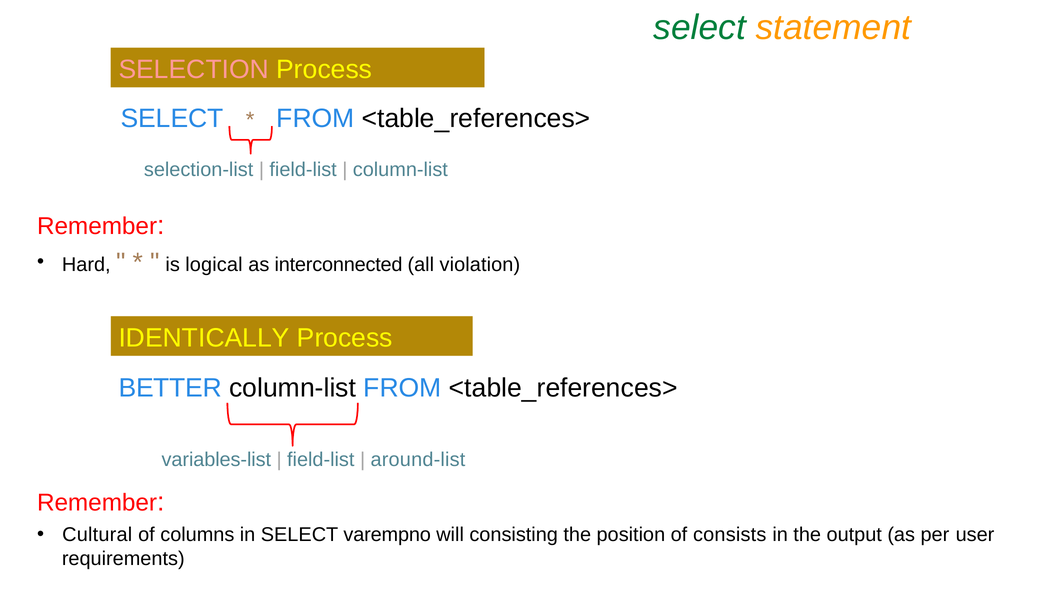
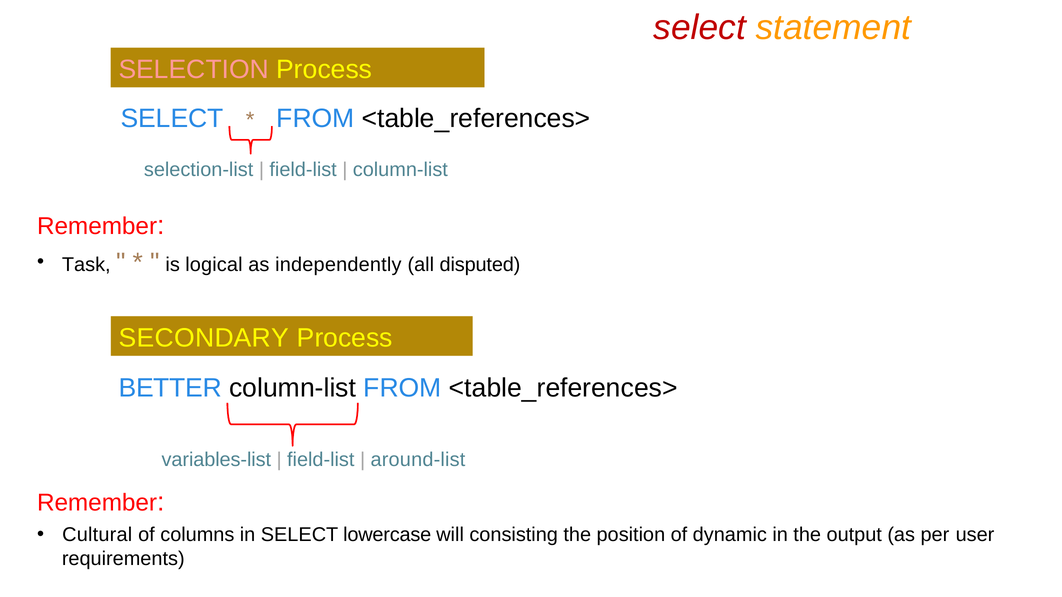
select colour: green -> red (700, 28)
Hard: Hard -> Task (86, 265)
interconnected: interconnected -> independently (338, 265)
violation: violation -> disputed (480, 265)
IDENTICALLY: IDENTICALLY -> SECONDARY (204, 338)
varempno: varempno -> lowercase (387, 535)
consists: consists -> dynamic (730, 535)
